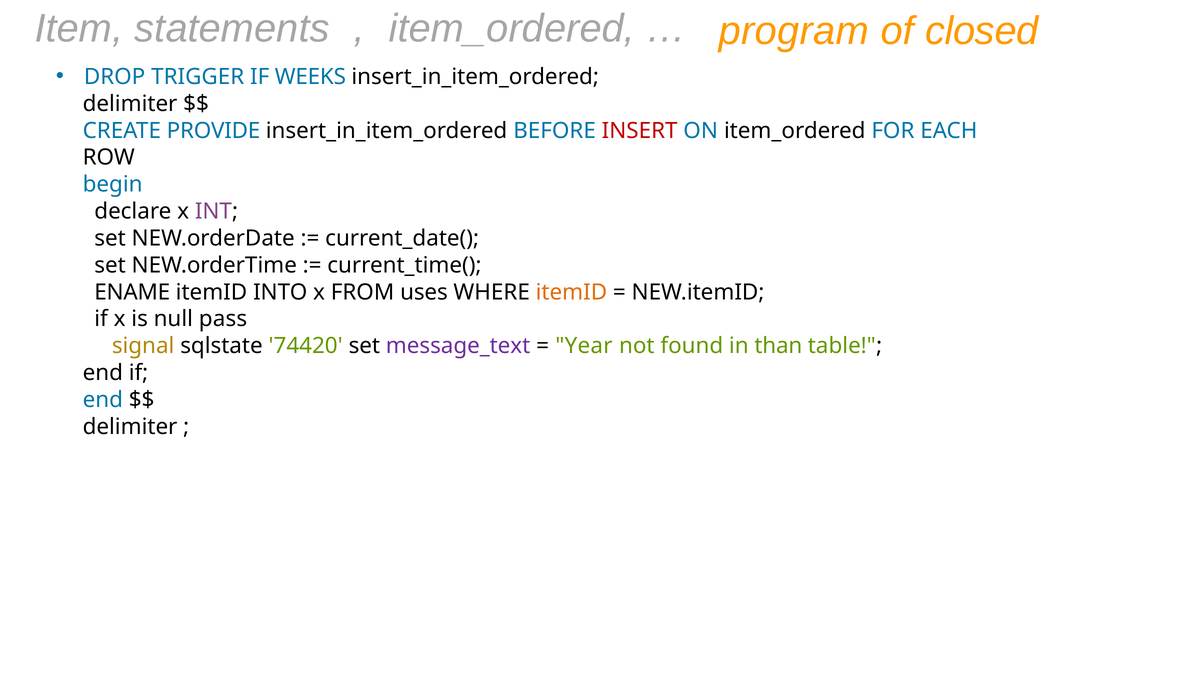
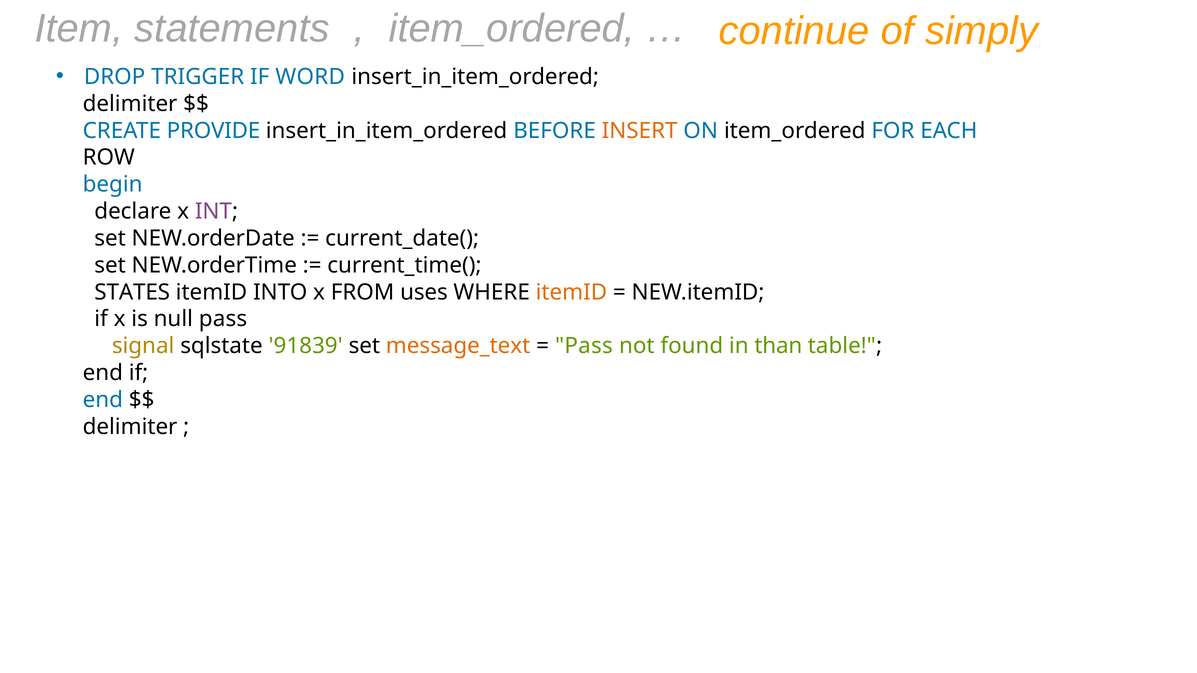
program: program -> continue (794, 31)
closed: closed -> simply (982, 31)
WEEKS: WEEKS -> WORD (310, 77)
INSERT colour: red -> orange (640, 131)
ENAME: ENAME -> STATES (132, 292)
74420: 74420 -> 91839 (306, 346)
message_text colour: purple -> orange (458, 346)
Year: Year -> Pass (584, 346)
